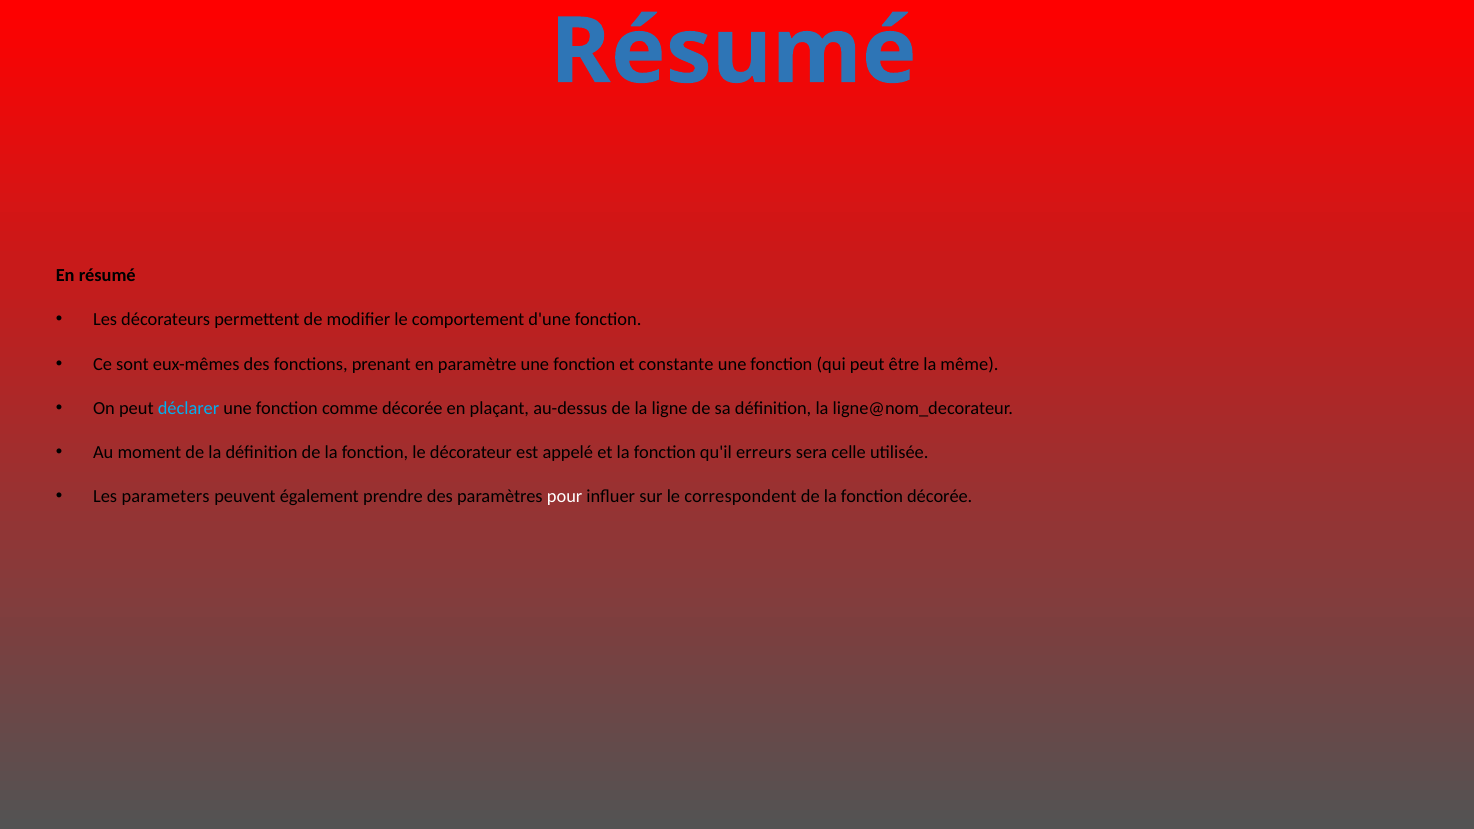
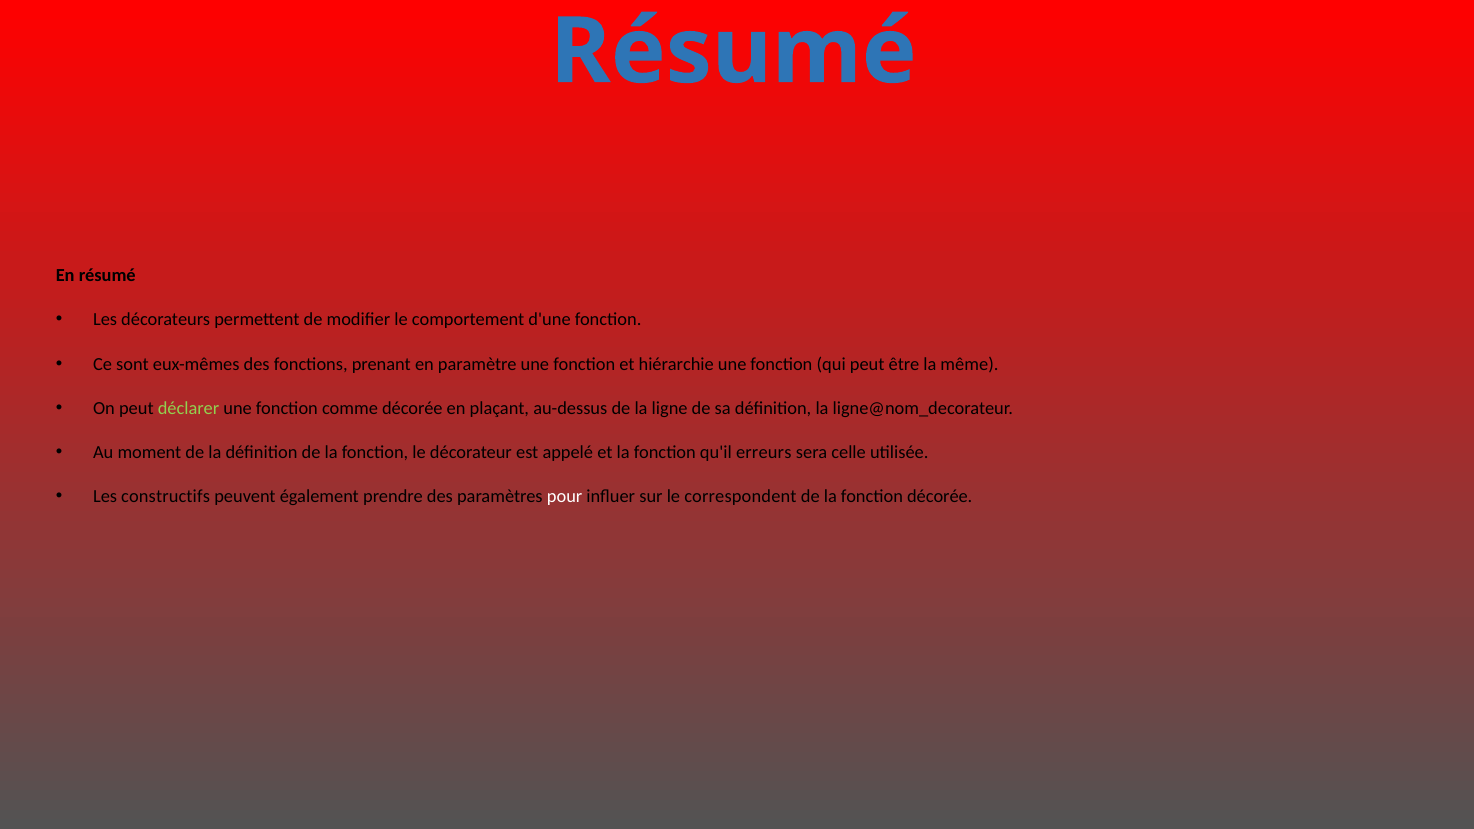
constante: constante -> hiérarchie (676, 364)
déclarer colour: light blue -> light green (189, 408)
parameters: parameters -> constructifs (166, 497)
